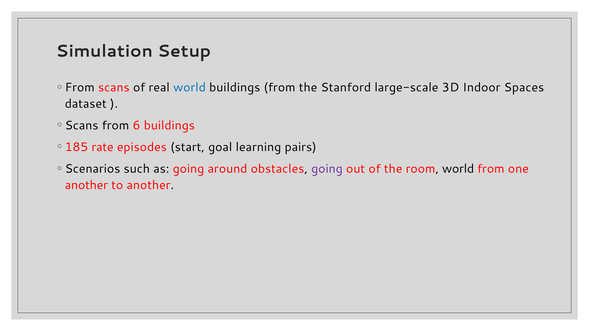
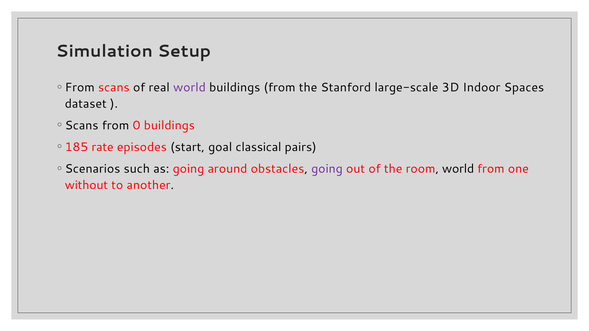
world colour: blue -> purple (189, 88)
6: 6 -> 0 (137, 125)
learning: learning -> classical (258, 147)
another: another -> without (86, 185)
